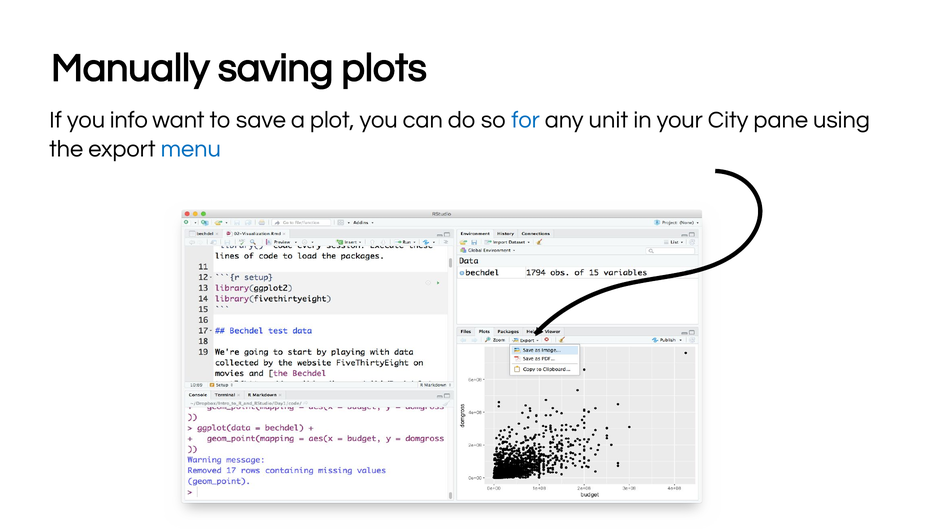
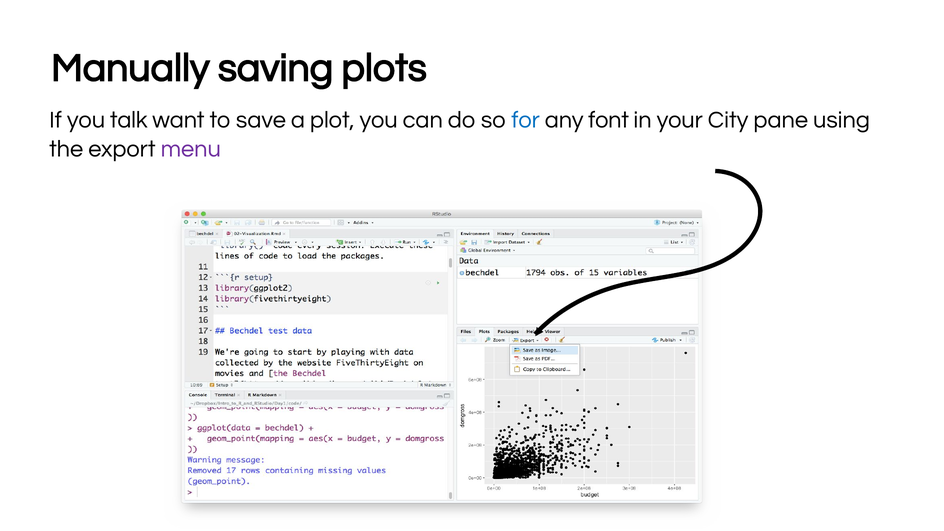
info: info -> talk (129, 120)
unit: unit -> font (609, 120)
menu colour: blue -> purple (191, 149)
